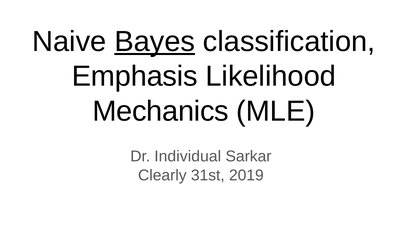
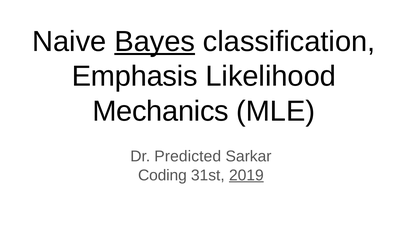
Individual: Individual -> Predicted (188, 157)
Clearly: Clearly -> Coding (162, 175)
2019 underline: none -> present (246, 175)
